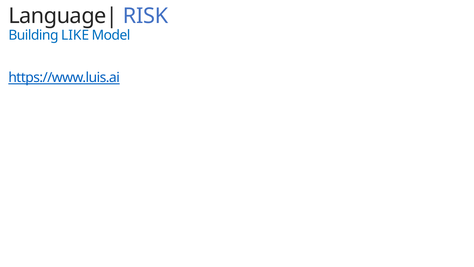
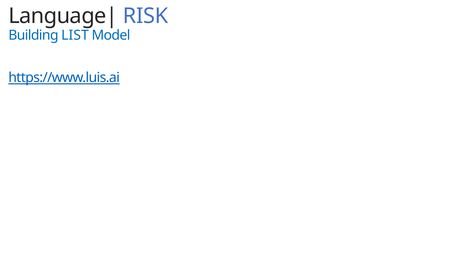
LIKE: LIKE -> LIST (75, 35)
